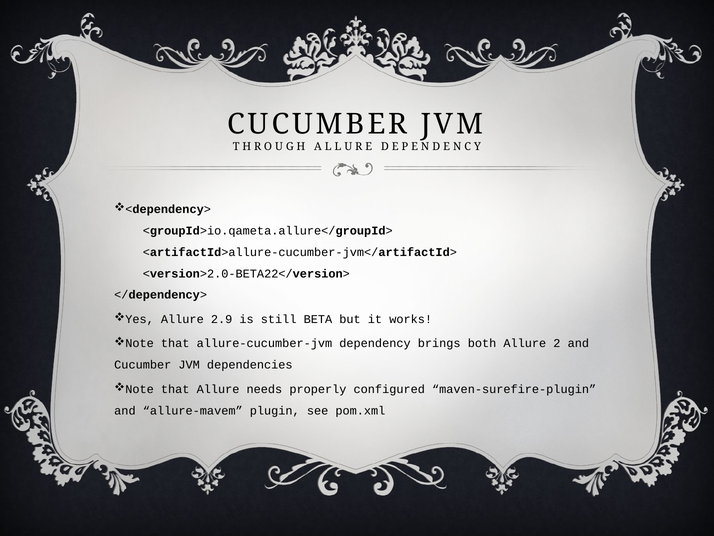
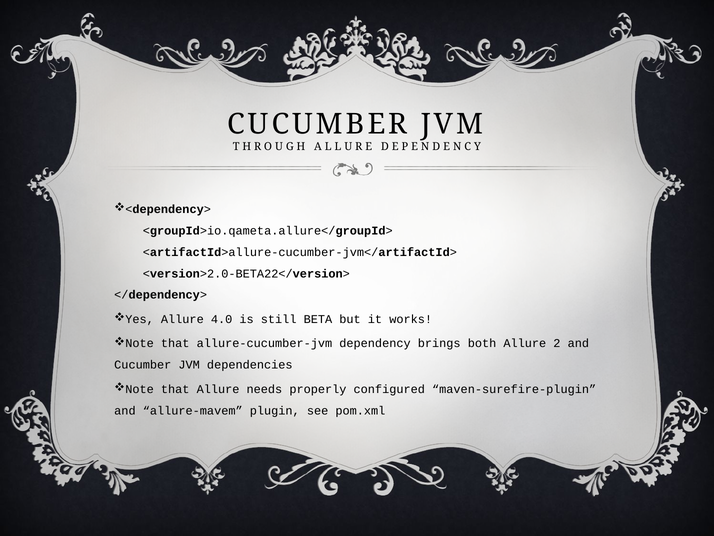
2.9: 2.9 -> 4.0 (222, 319)
